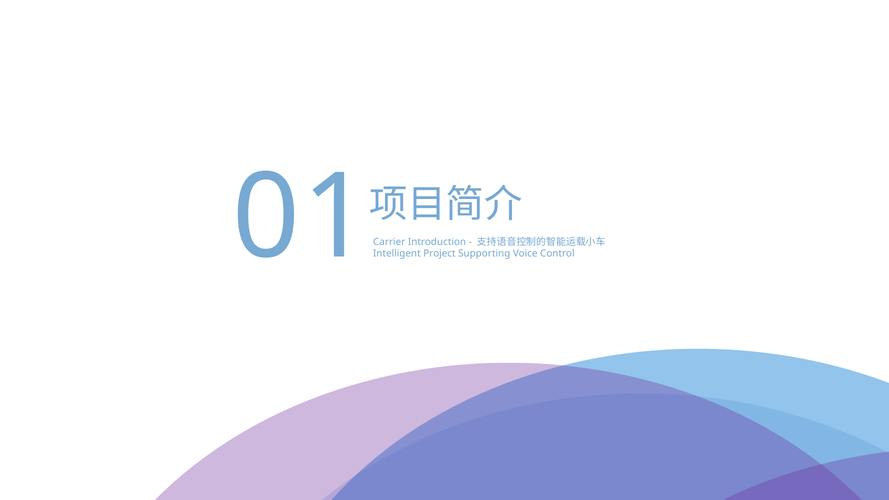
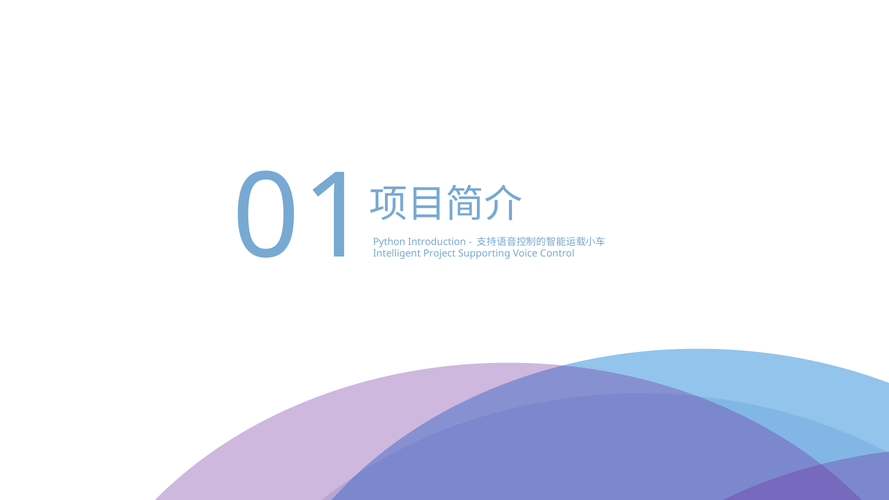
Carrier: Carrier -> Python (389, 242)
